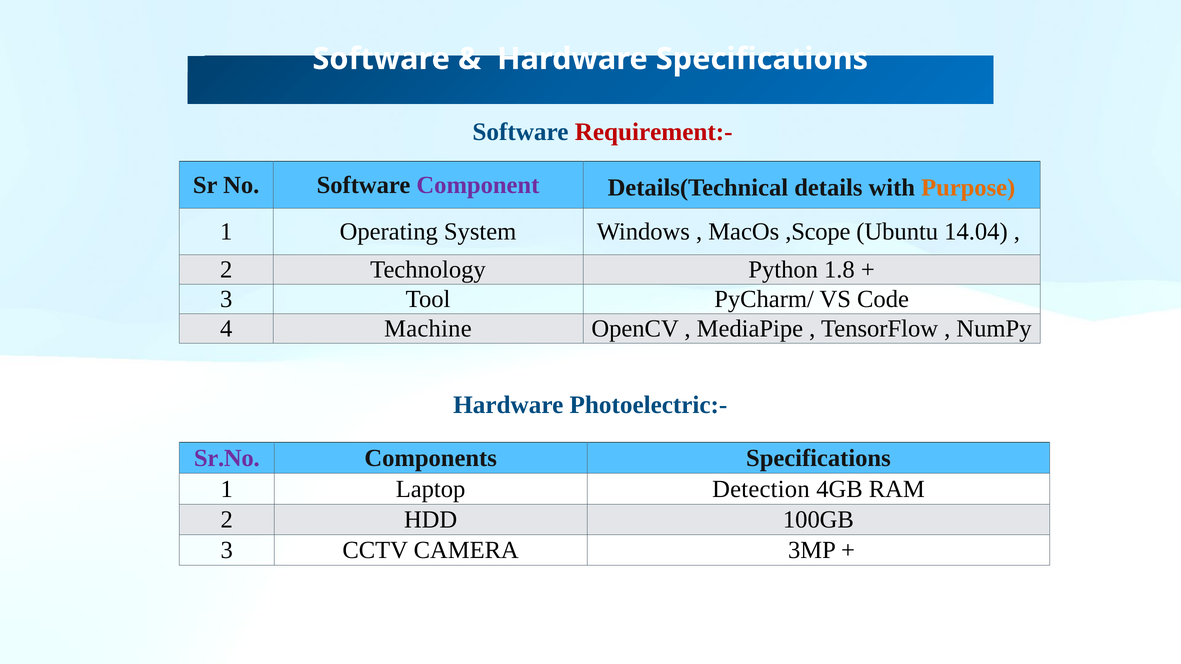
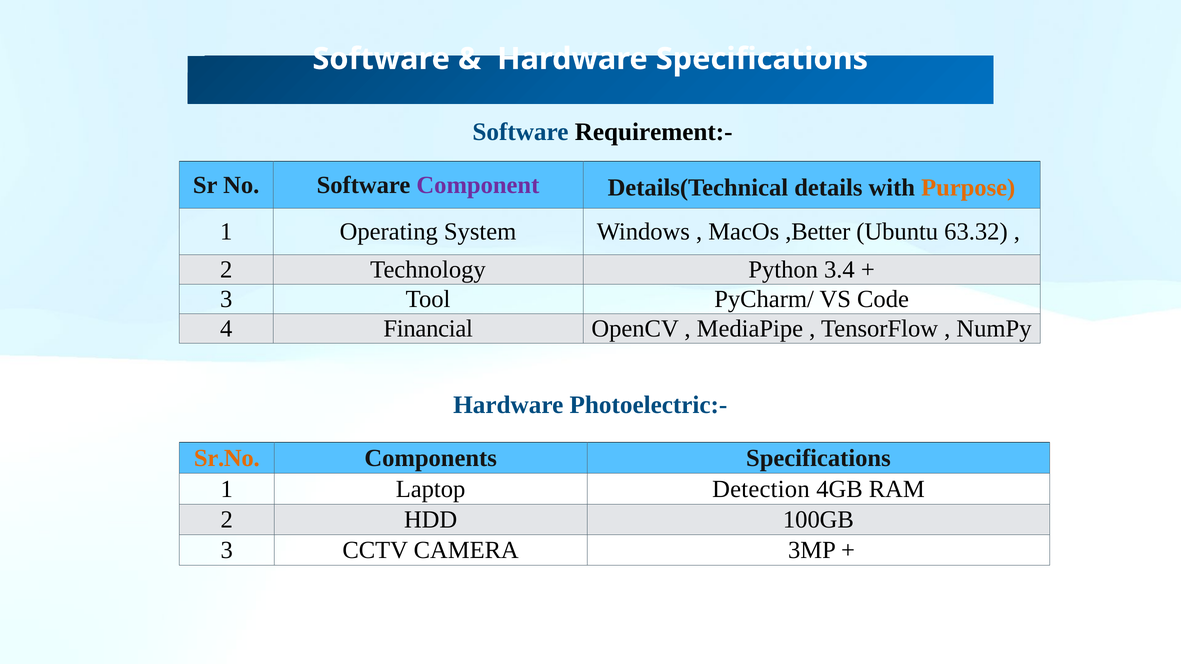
Requirement:- colour: red -> black (654, 132)
,Scope: ,Scope -> ,Better (818, 232)
14.04: 14.04 -> 63.32 (976, 232)
1.8: 1.8 -> 3.4 (839, 270)
Machine: Machine -> Financial (428, 329)
Sr.No colour: purple -> orange (227, 458)
